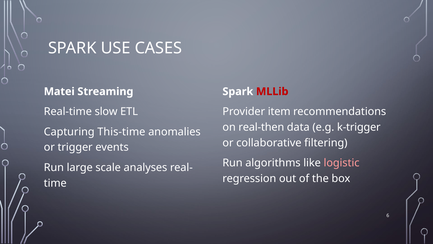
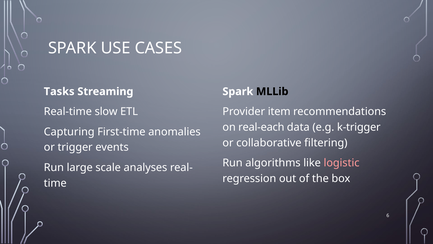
Matei: Matei -> Tasks (59, 91)
MLLib colour: red -> black (272, 91)
real-then: real-then -> real-each (261, 127)
This-time: This-time -> First-time (121, 132)
